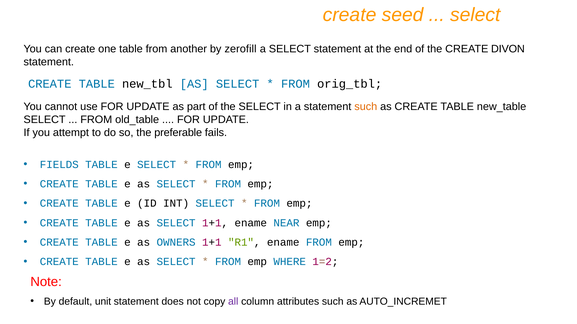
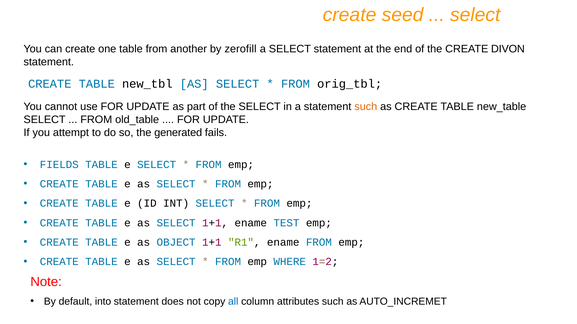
preferable: preferable -> generated (178, 133)
NEAR: NEAR -> TEST (286, 223)
OWNERS: OWNERS -> OBJECT (176, 243)
unit: unit -> into (103, 302)
all colour: purple -> blue (233, 302)
